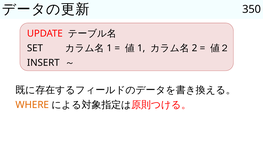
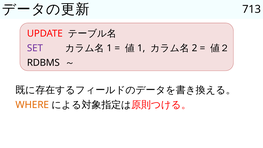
350: 350 -> 713 (252, 9)
SET colour: black -> purple (35, 48)
INSERT: INSERT -> RDBMS (43, 63)
